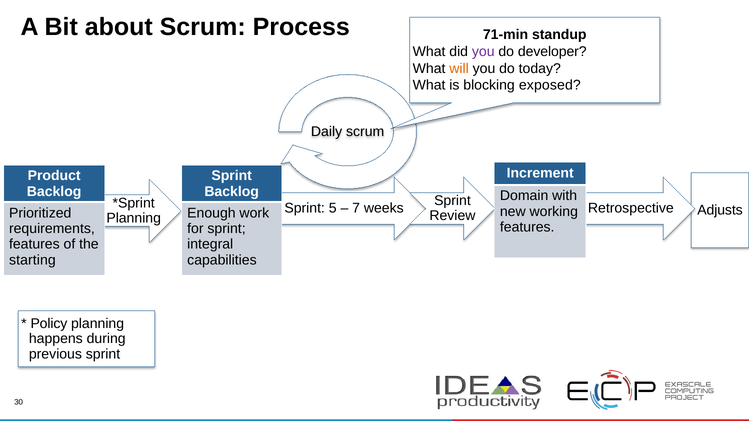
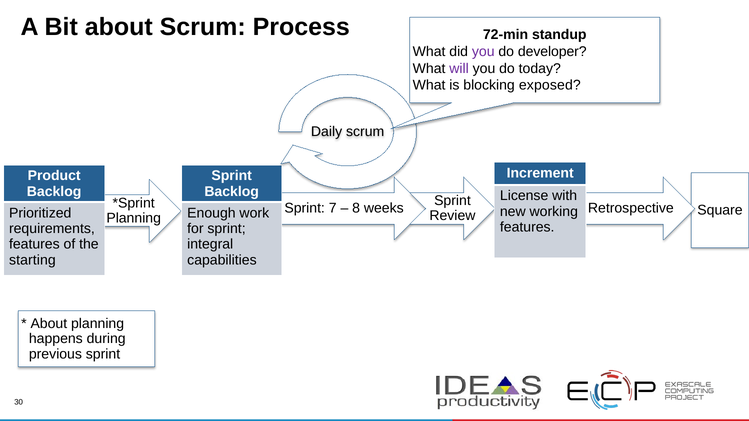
71-min: 71-min -> 72-min (506, 35)
will colour: orange -> purple (459, 68)
Domain: Domain -> License (524, 196)
5: 5 -> 7 (333, 208)
7: 7 -> 8 (356, 208)
Adjusts: Adjusts -> Square (720, 210)
Policy: Policy -> About (49, 324)
